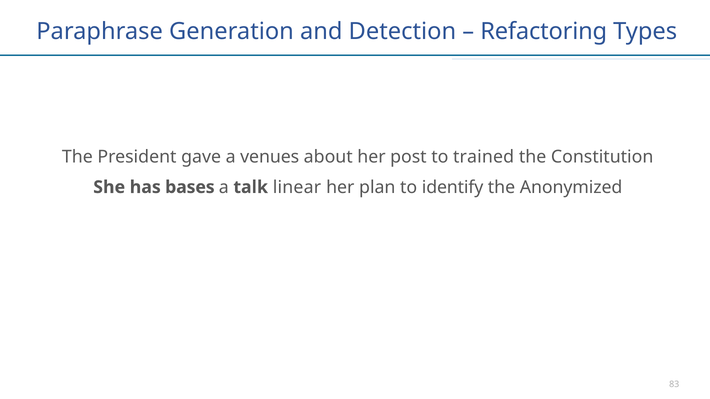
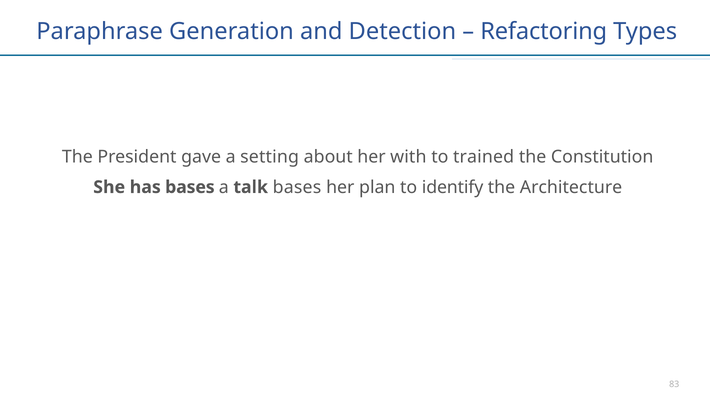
venues: venues -> setting (270, 157)
post: post -> with (408, 157)
talk linear: linear -> bases (297, 187)
Anonymized: Anonymized -> Architecture (571, 187)
